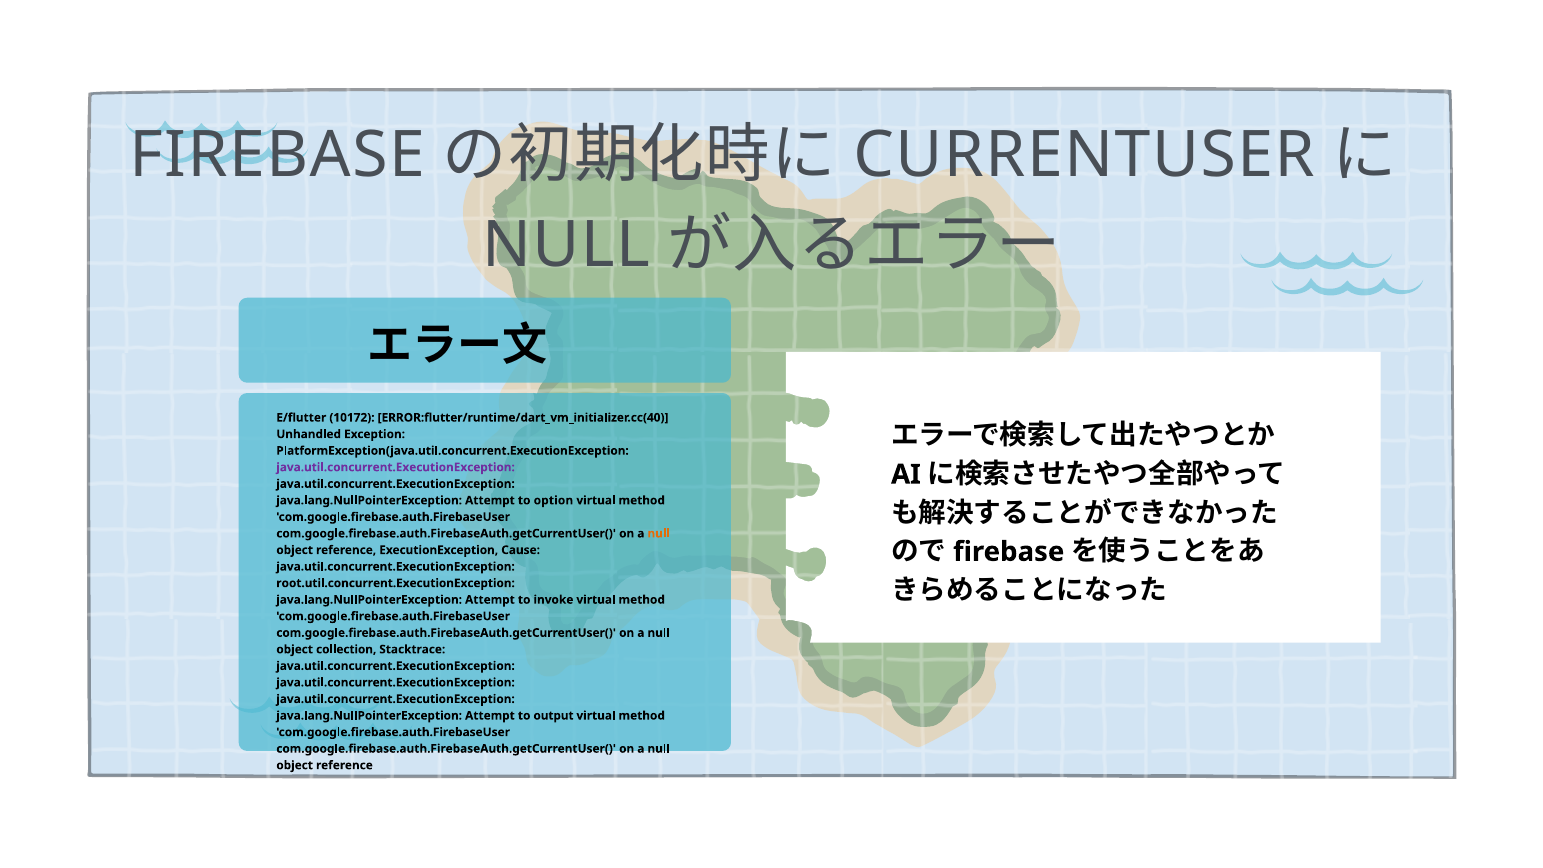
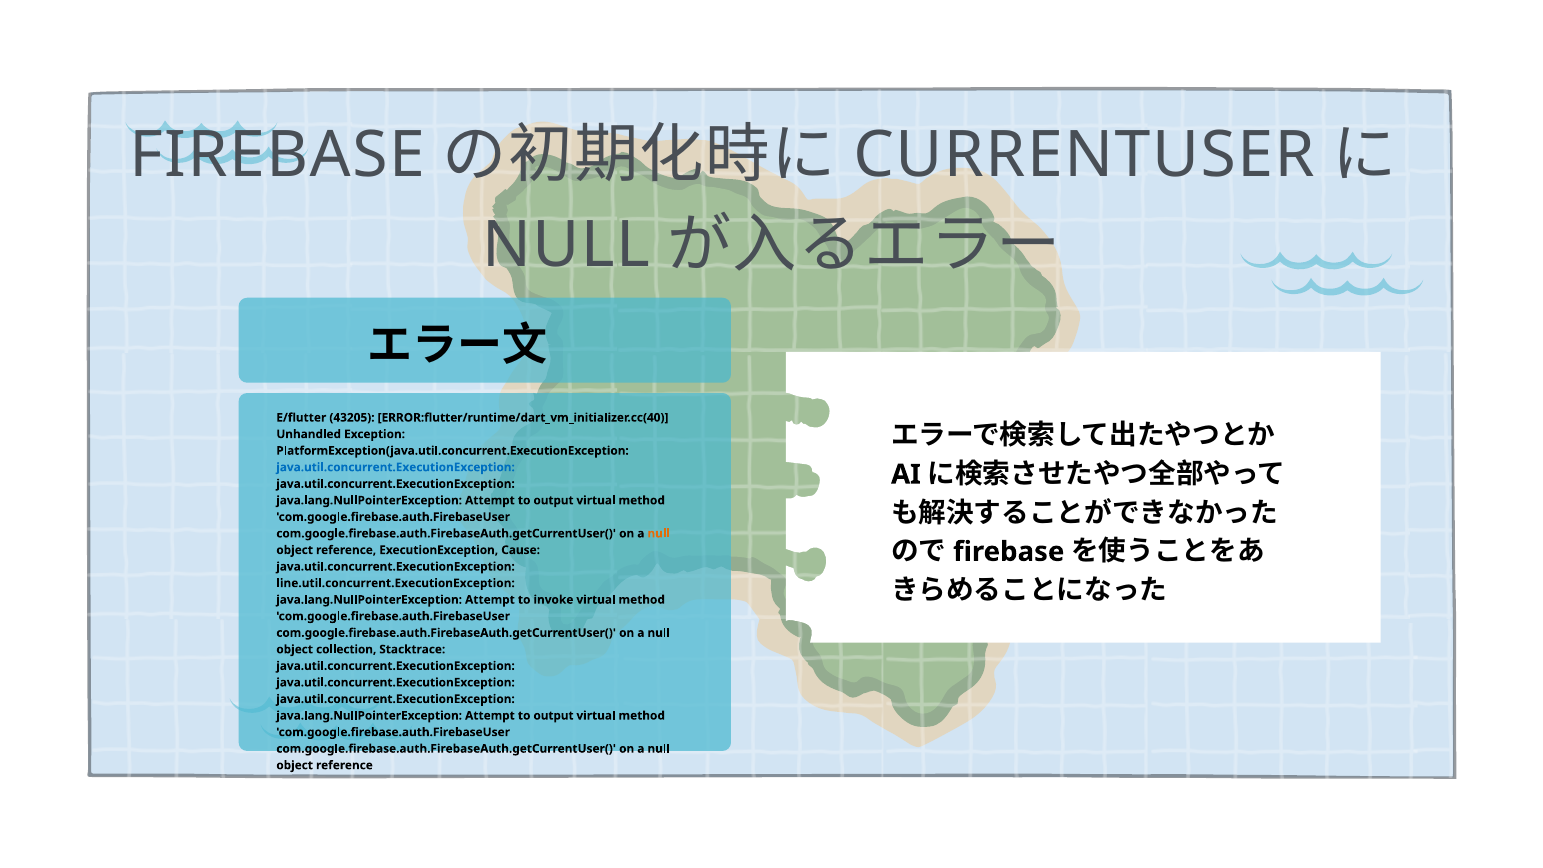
10172: 10172 -> 43205 (352, 418)
java.util.concurrent.ExecutionException colour: purple -> blue (396, 467)
option: option -> output (554, 500)
root.util.concurrent.ExecutionException: root.util.concurrent.ExecutionException -> line.util.concurrent.ExecutionException (396, 583)
